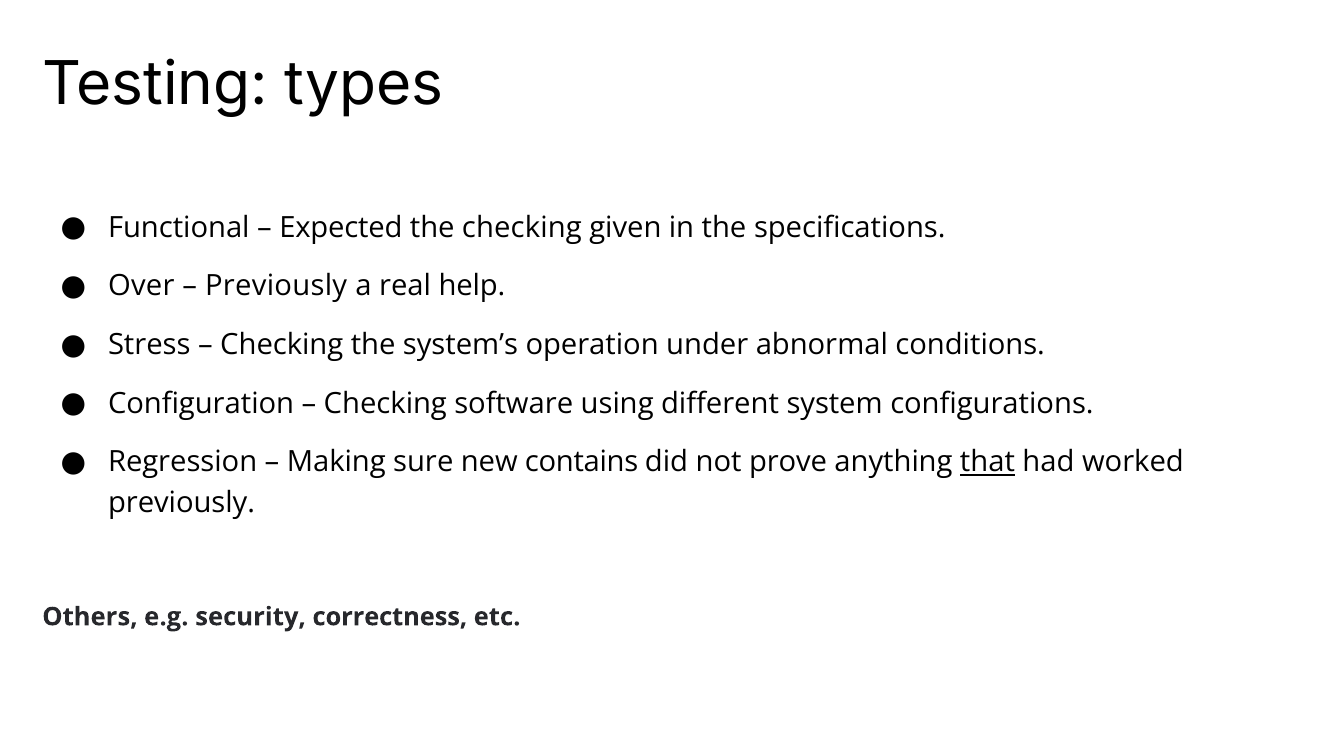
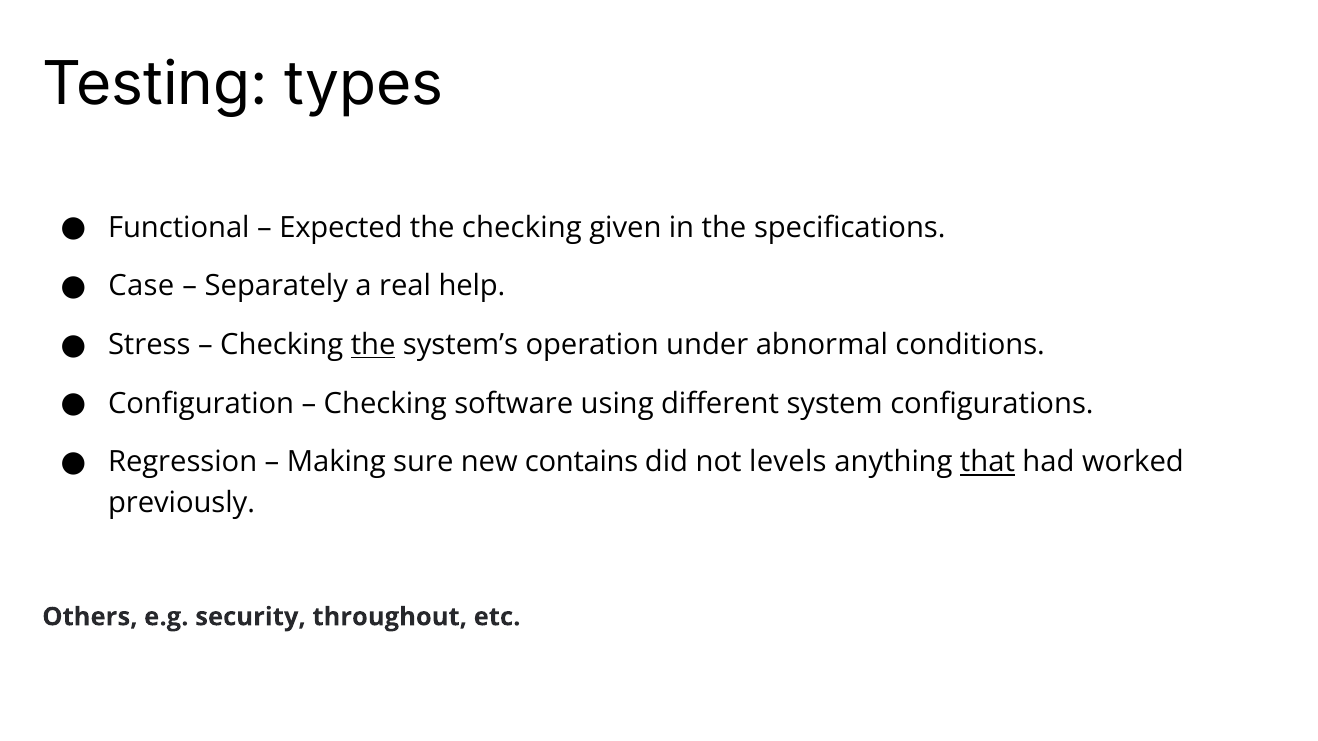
Over: Over -> Case (141, 286)
Previously: Previously -> Separately (276, 286)
the underline: none -> present (373, 345)
prove: prove -> levels (788, 463)
correctness: correctness -> throughout (390, 617)
